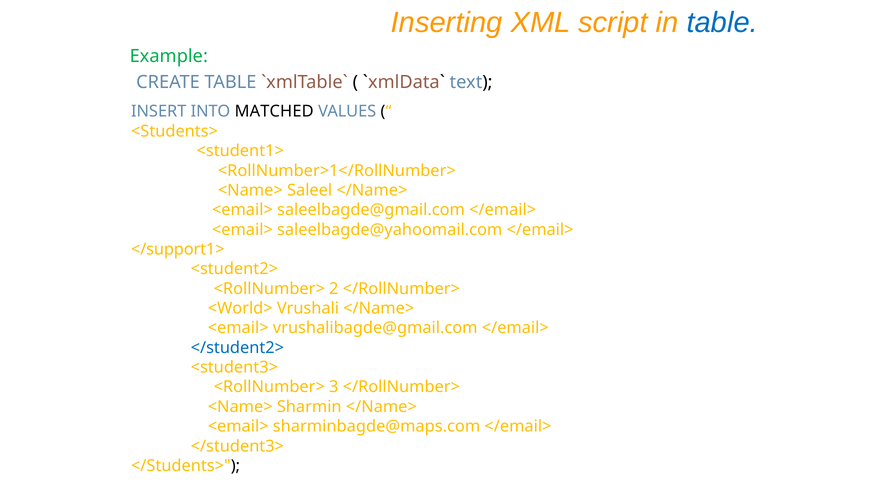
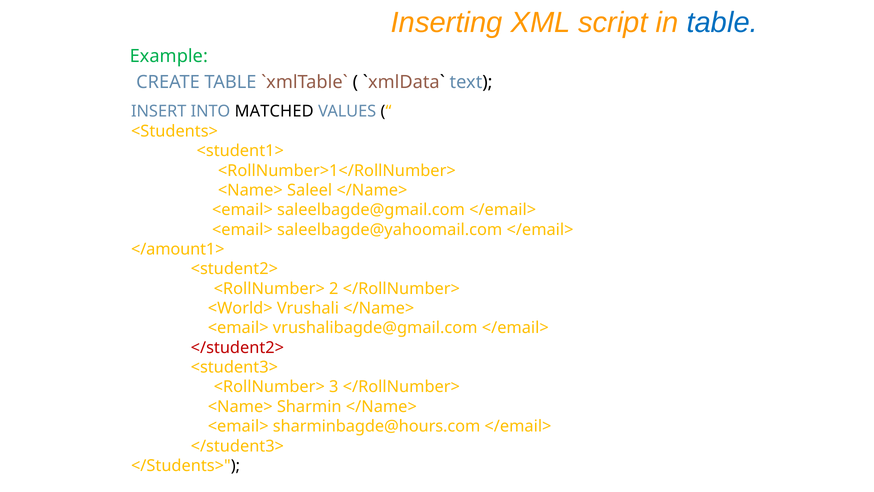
</support1>: </support1> -> </amount1> (178, 249)
</student2> colour: blue -> red (237, 347)
sharminbagde@maps.com: sharminbagde@maps.com -> sharminbagde@hours.com (377, 426)
